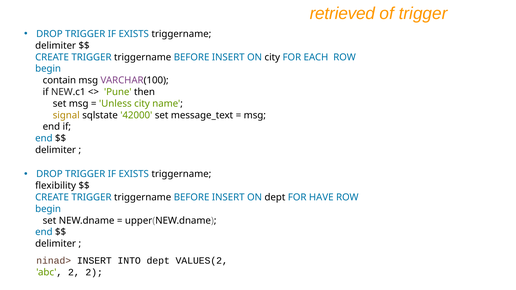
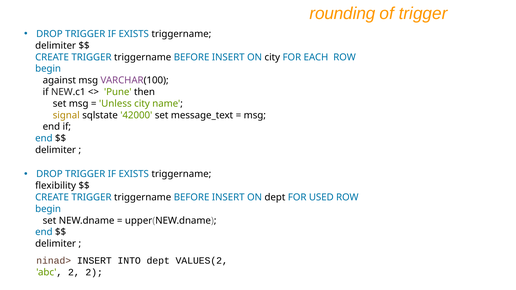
retrieved: retrieved -> rounding (342, 13)
contain: contain -> against (59, 80)
HAVE: HAVE -> USED (321, 197)
